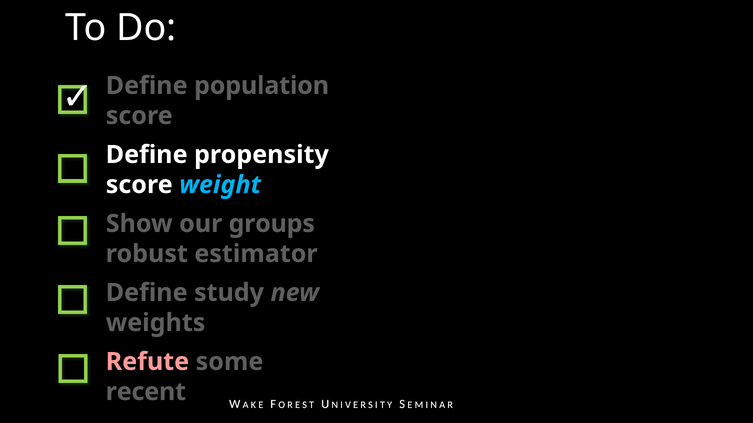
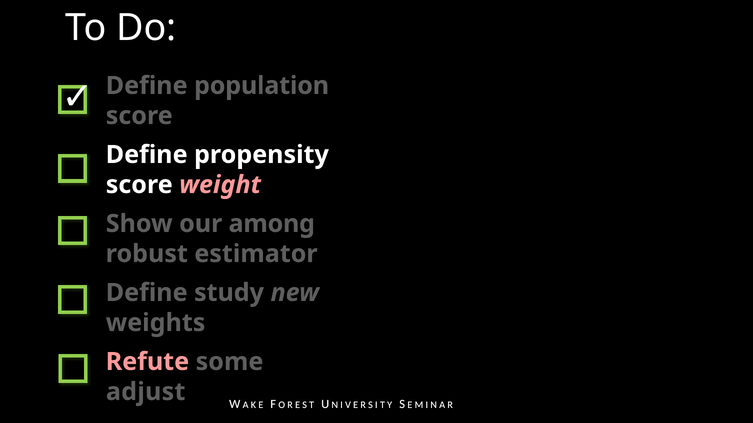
weight colour: light blue -> pink (220, 185)
groups: groups -> among (272, 224)
recent: recent -> adjust (146, 392)
